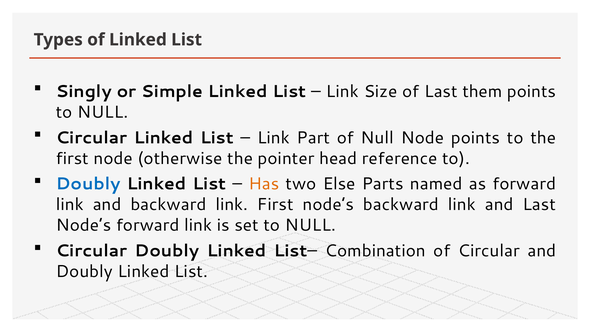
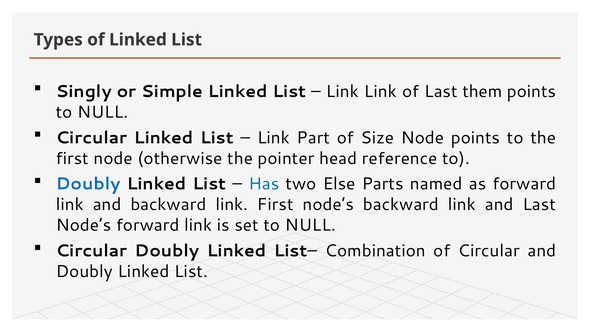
Link Size: Size -> Link (380, 91)
of Null: Null -> Size (377, 138)
Has colour: orange -> blue (264, 184)
